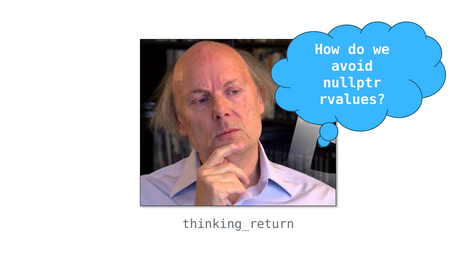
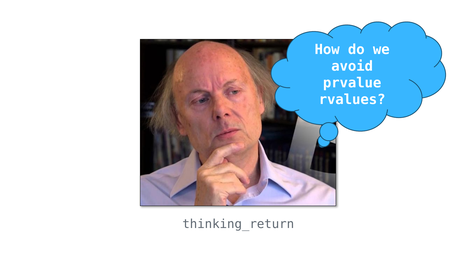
nullptr: nullptr -> prvalue (352, 83)
